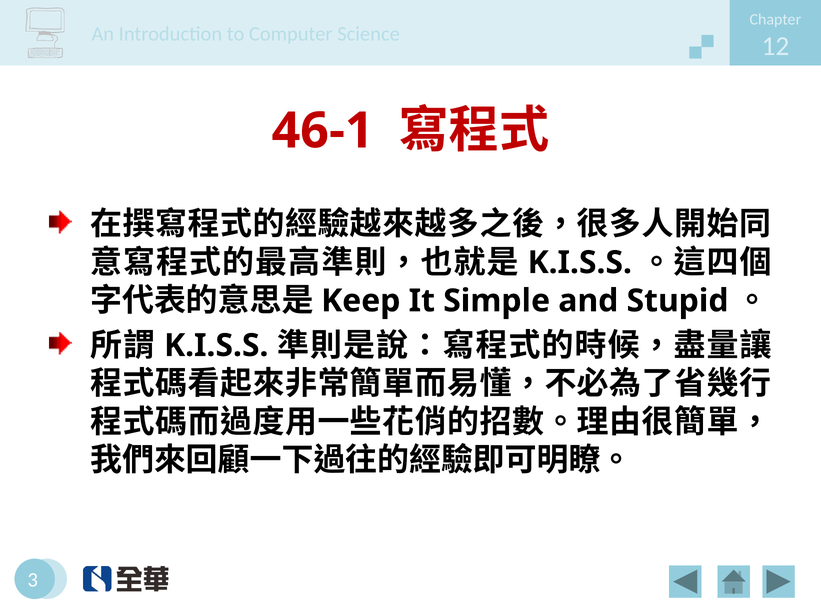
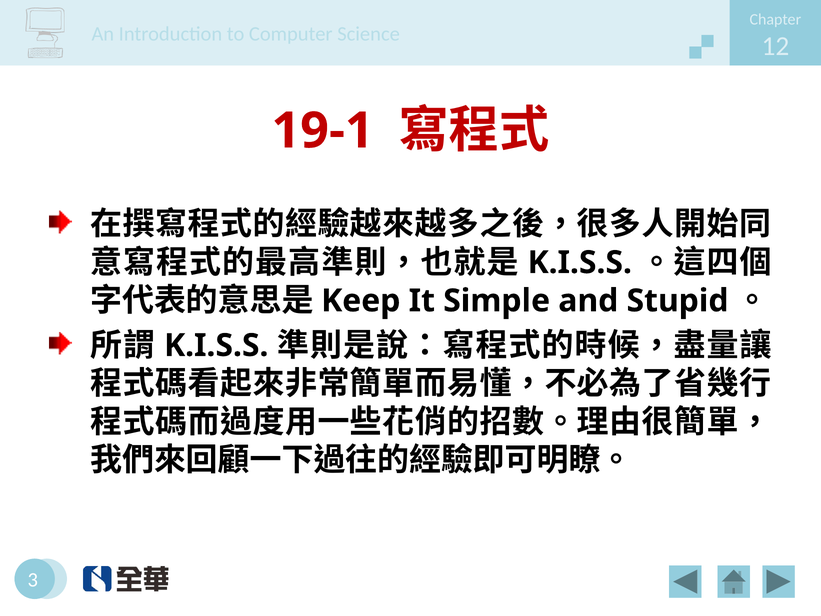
46-1: 46-1 -> 19-1 (323, 131)
